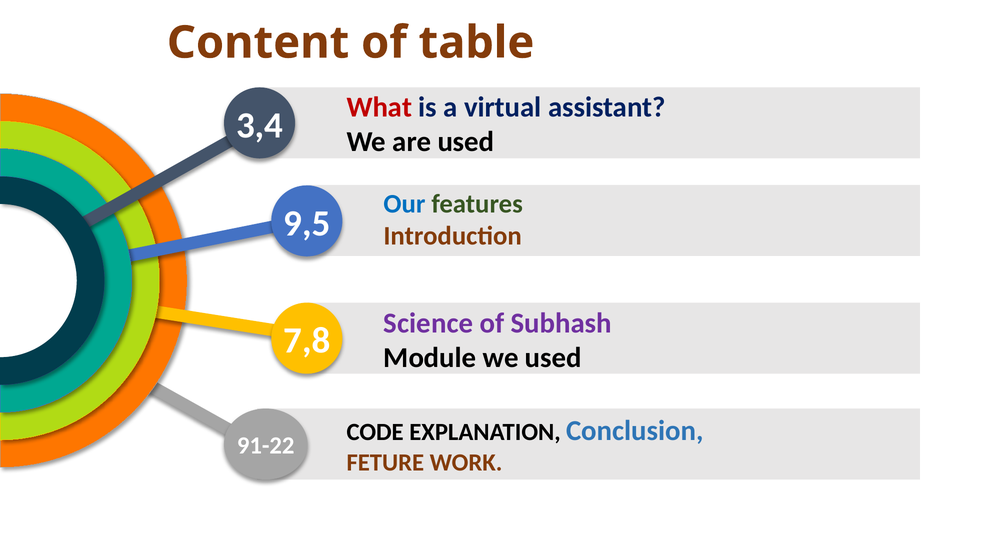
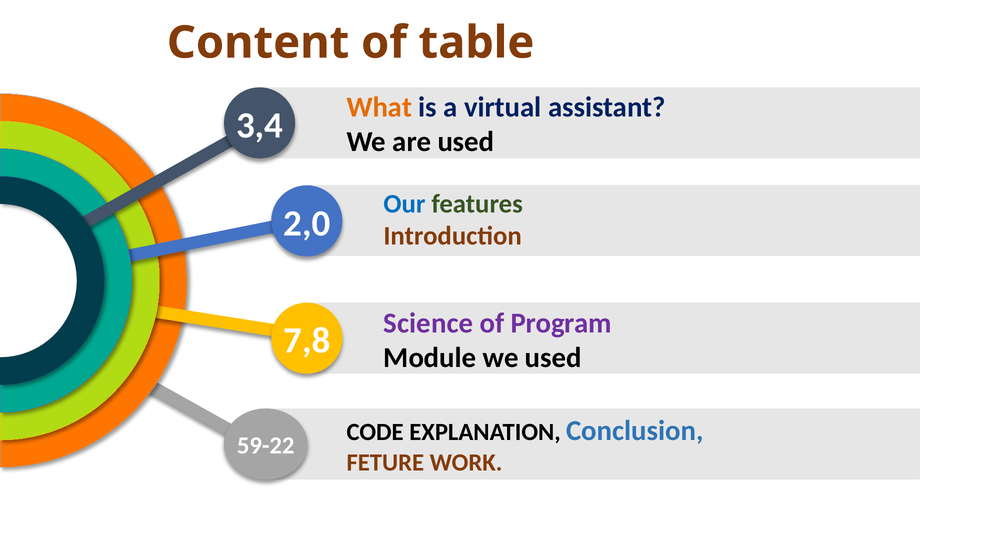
What colour: red -> orange (379, 107)
9,5: 9,5 -> 2,0 (307, 224)
Subhash: Subhash -> Program (561, 323)
91-22: 91-22 -> 59-22 (266, 446)
